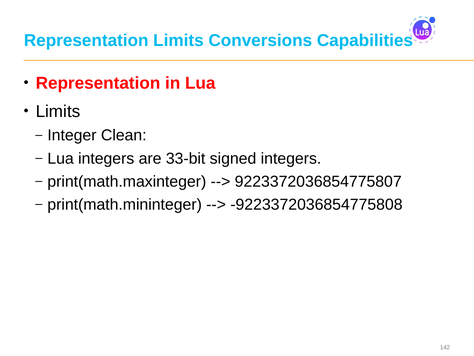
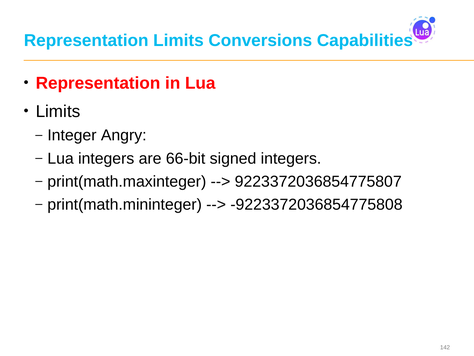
Clean: Clean -> Angry (124, 135)
33-bit: 33-bit -> 66-bit (186, 158)
